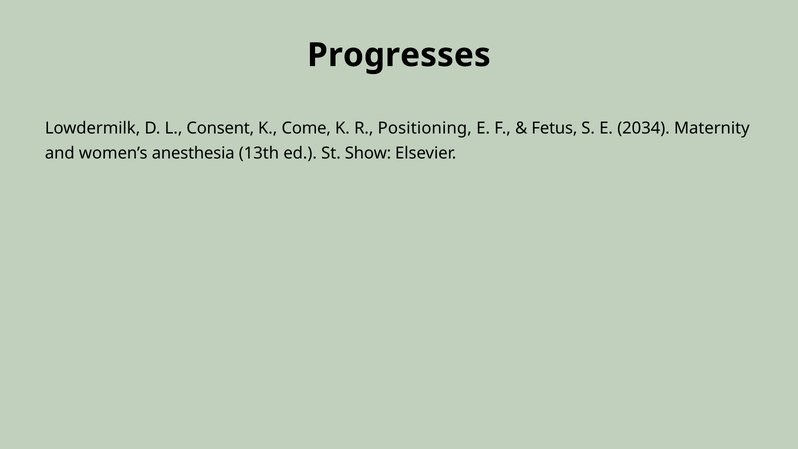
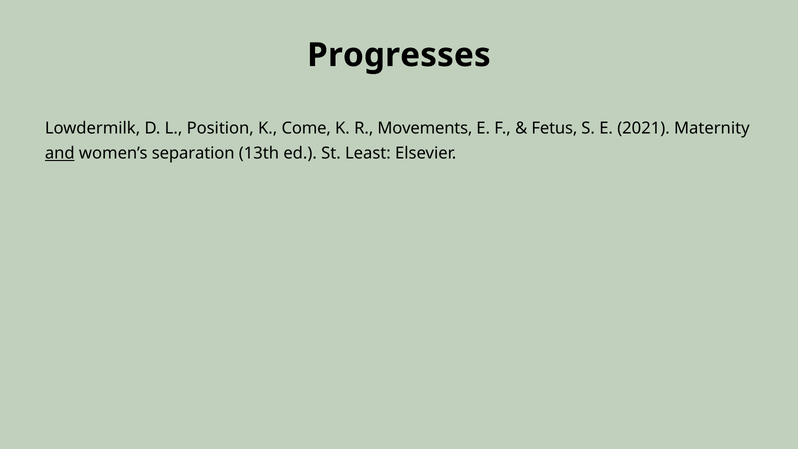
Consent: Consent -> Position (220, 128)
Positioning: Positioning -> Movements (425, 128)
2034: 2034 -> 2021 (643, 128)
and underline: none -> present (60, 153)
anesthesia: anesthesia -> separation (193, 153)
Show: Show -> Least (368, 153)
